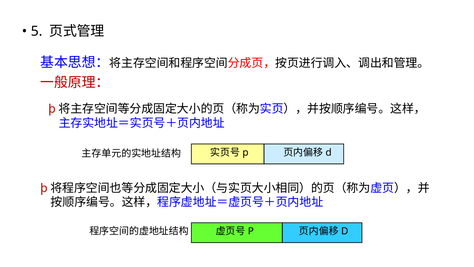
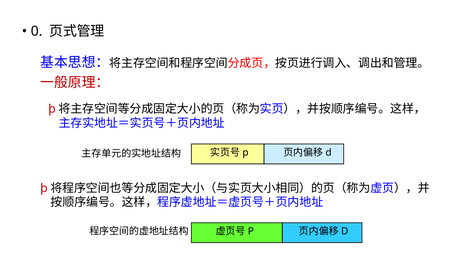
5: 5 -> 0 (37, 31)
